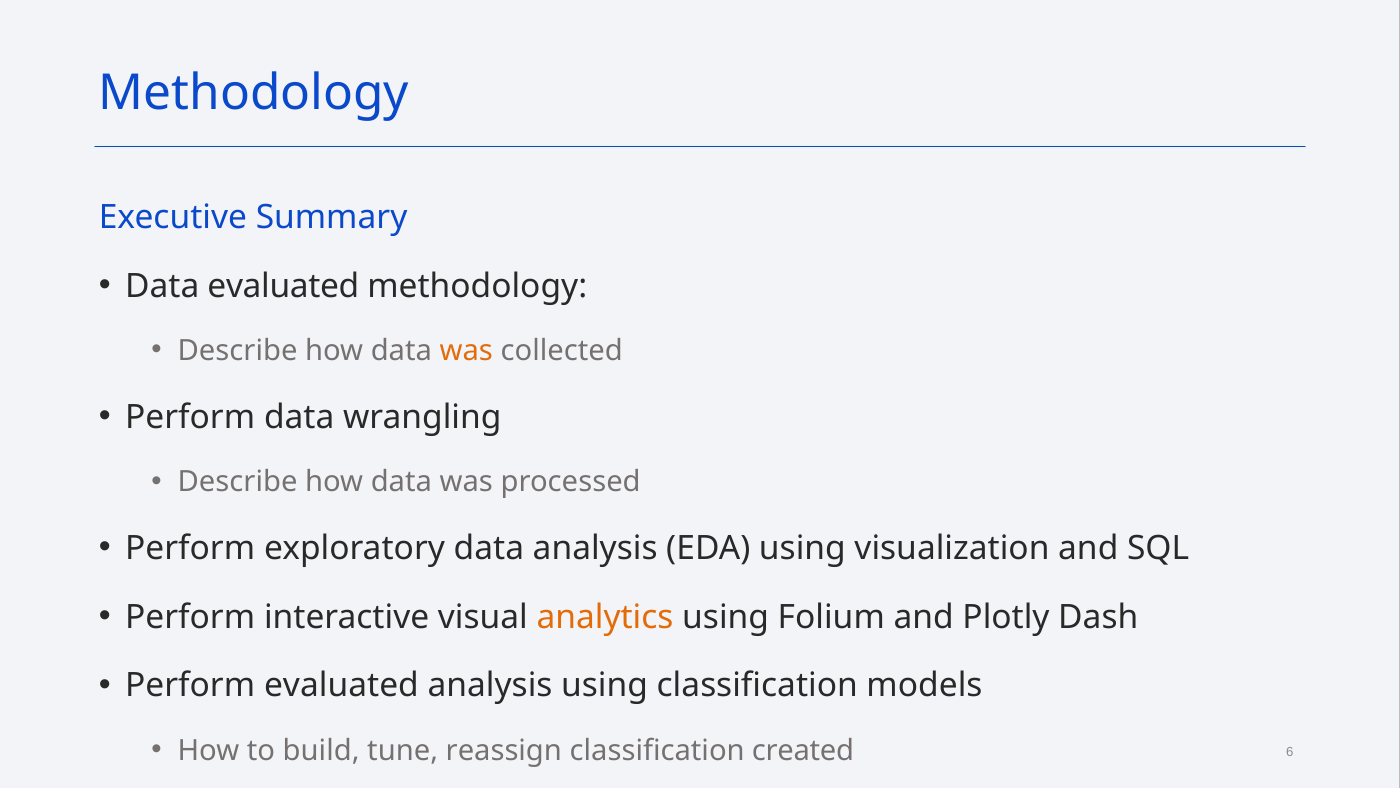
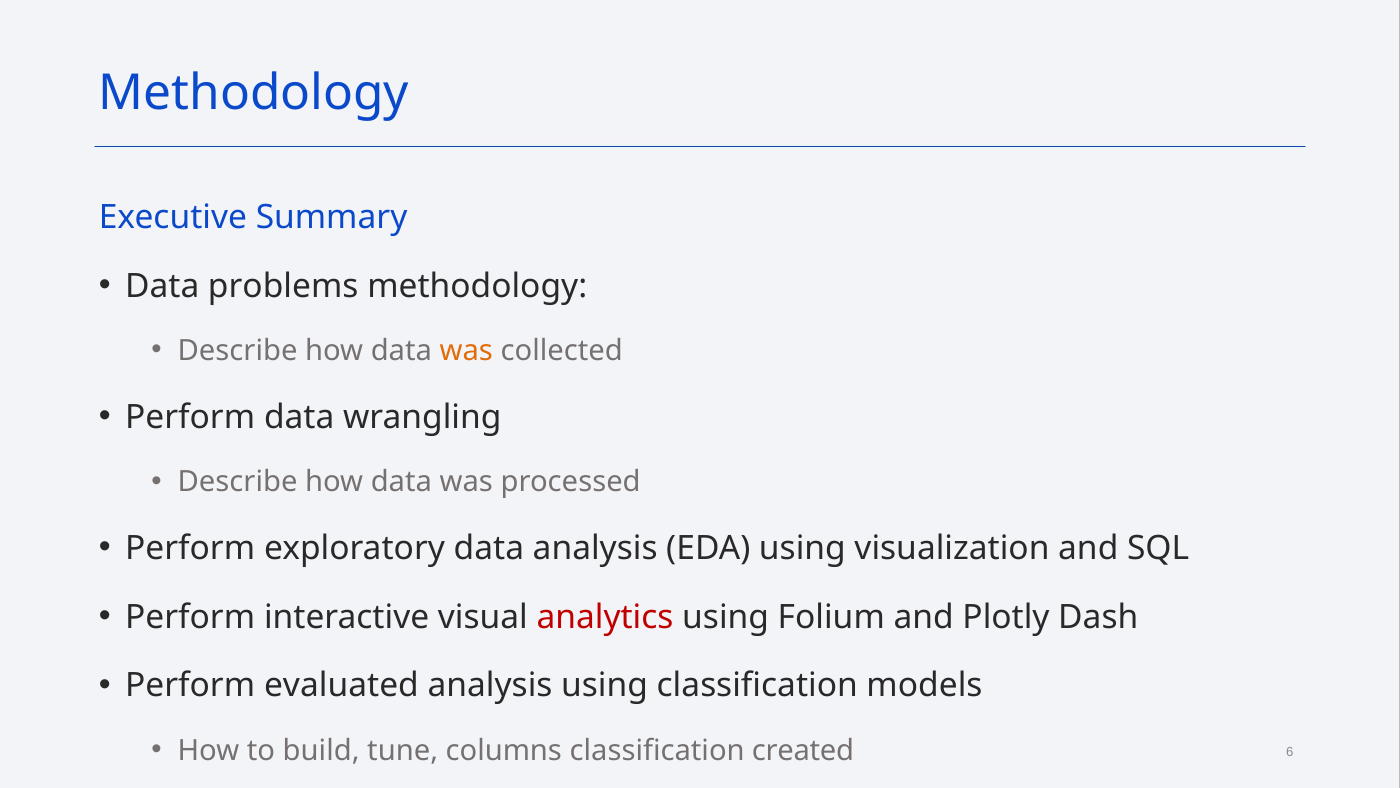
Data evaluated: evaluated -> problems (283, 286)
analytics colour: orange -> red (605, 617)
reassign: reassign -> columns (504, 750)
